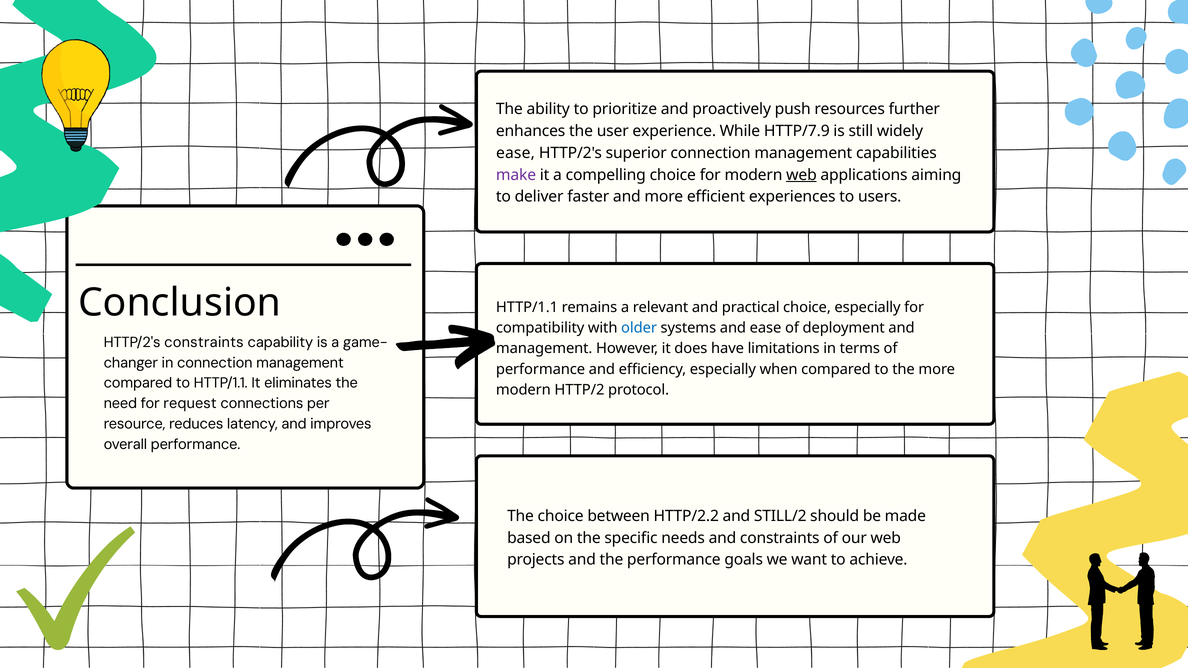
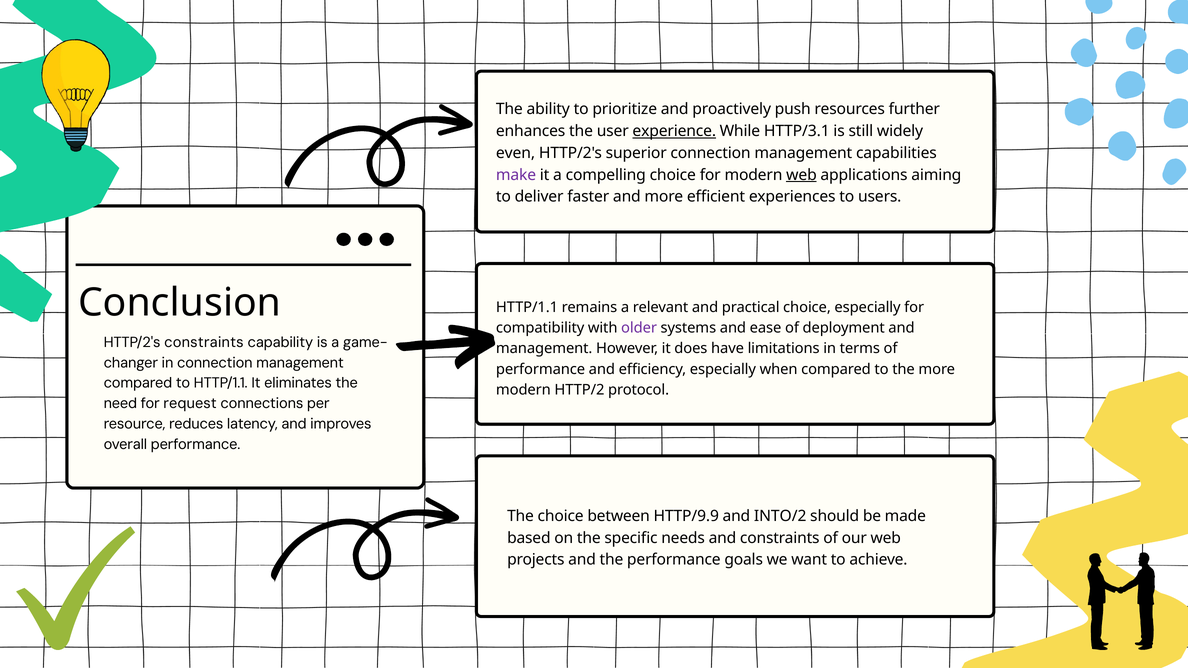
experience underline: none -> present (674, 131)
HTTP/7.9: HTTP/7.9 -> HTTP/3.1 (797, 131)
ease: ease -> even (516, 153)
older colour: blue -> purple (639, 328)
HTTP/2.2: HTTP/2.2 -> HTTP/9.9 (686, 516)
STILL/2: STILL/2 -> INTO/2 (780, 516)
